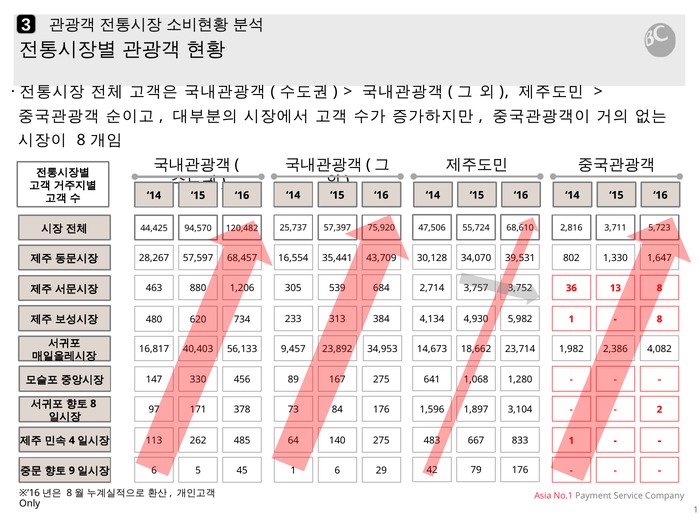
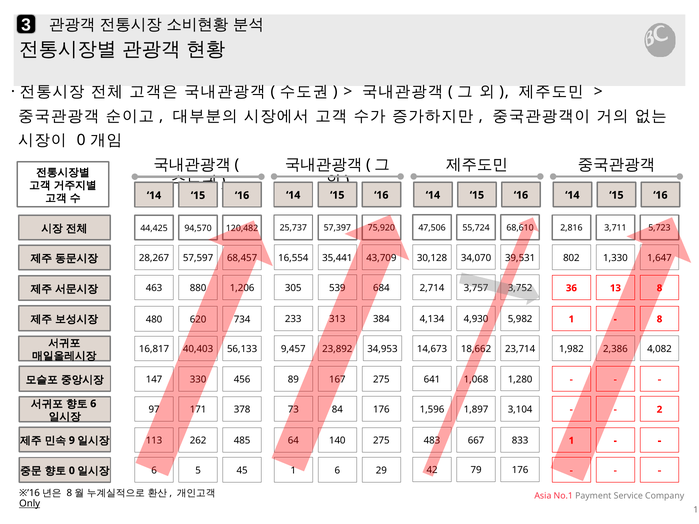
8: 8 -> 0 (81, 140)
8: 8 -> 6 (93, 404)
4: 4 -> 9 (72, 441)
9: 9 -> 0 (72, 471)
Only underline: none -> present (30, 504)
